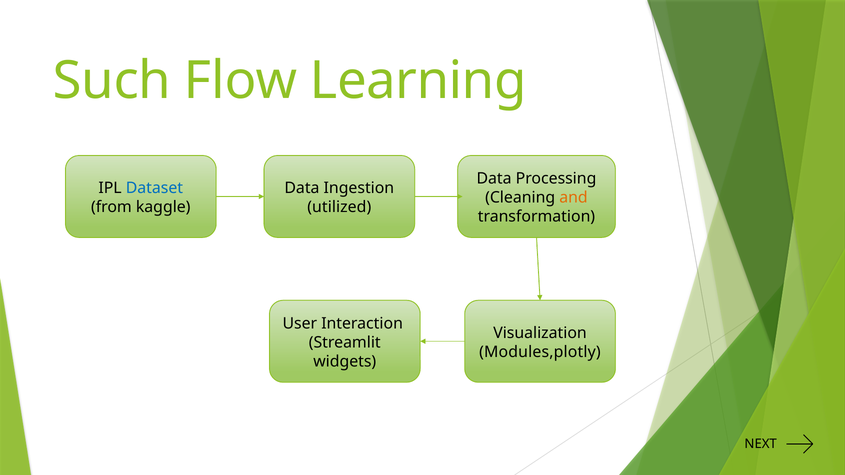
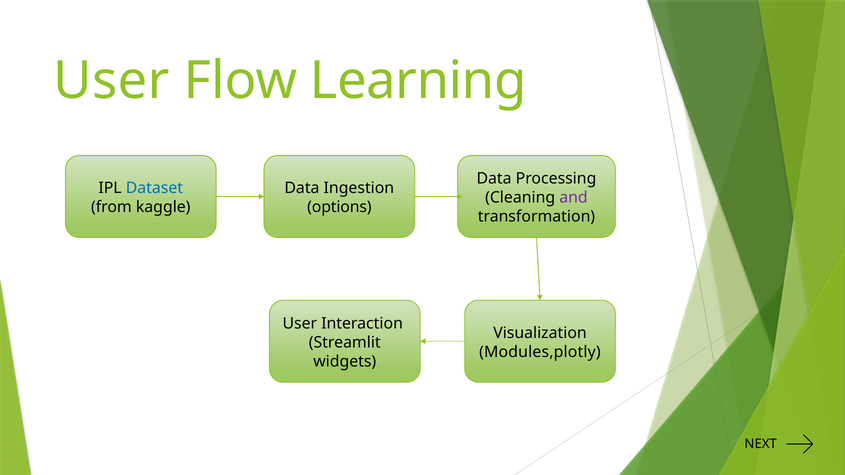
Such: Such -> User (112, 81)
and colour: orange -> purple (573, 198)
utilized: utilized -> options (339, 207)
